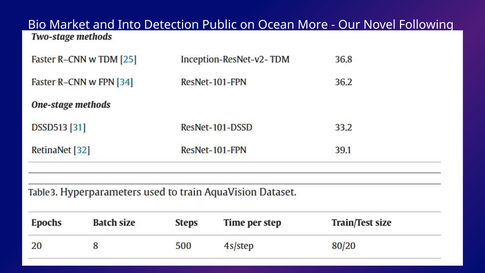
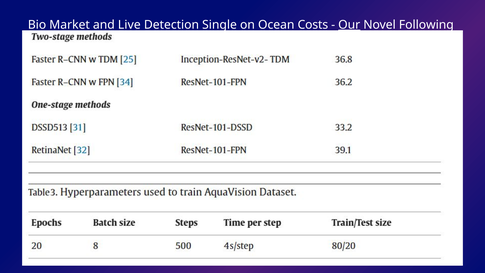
Into: Into -> Live (129, 25)
Public: Public -> Single (220, 25)
More: More -> Costs (313, 25)
Our underline: none -> present (349, 25)
